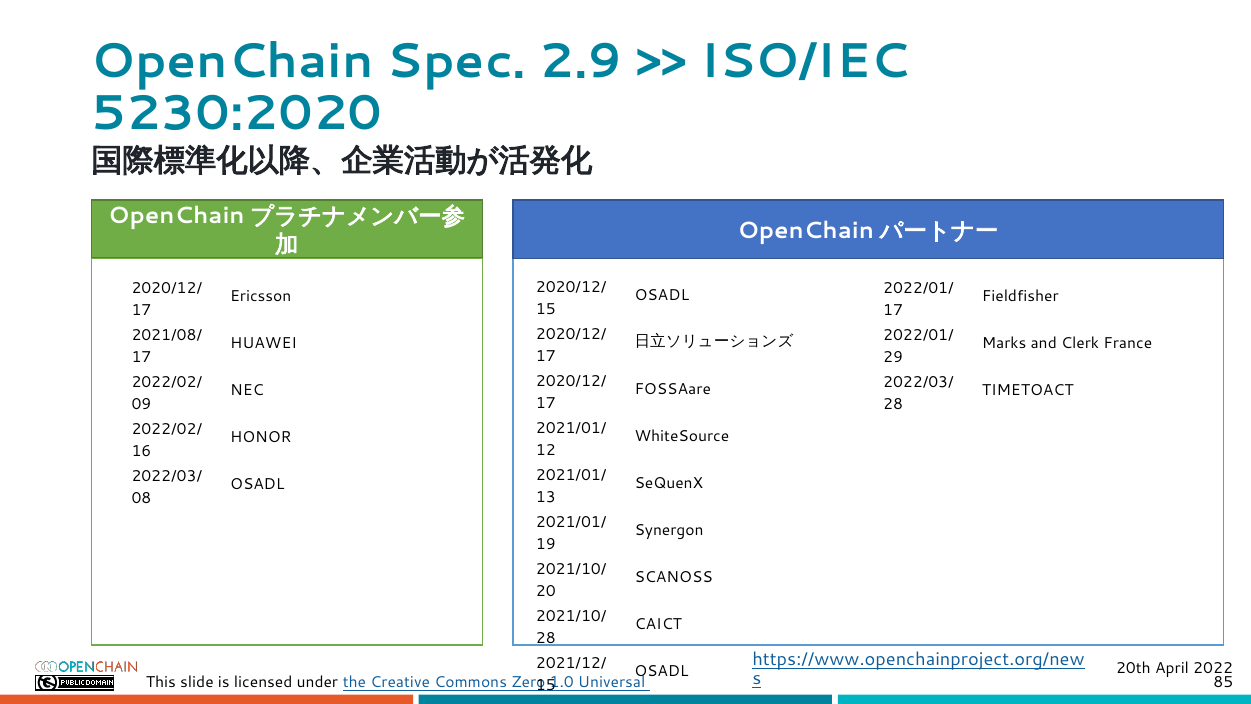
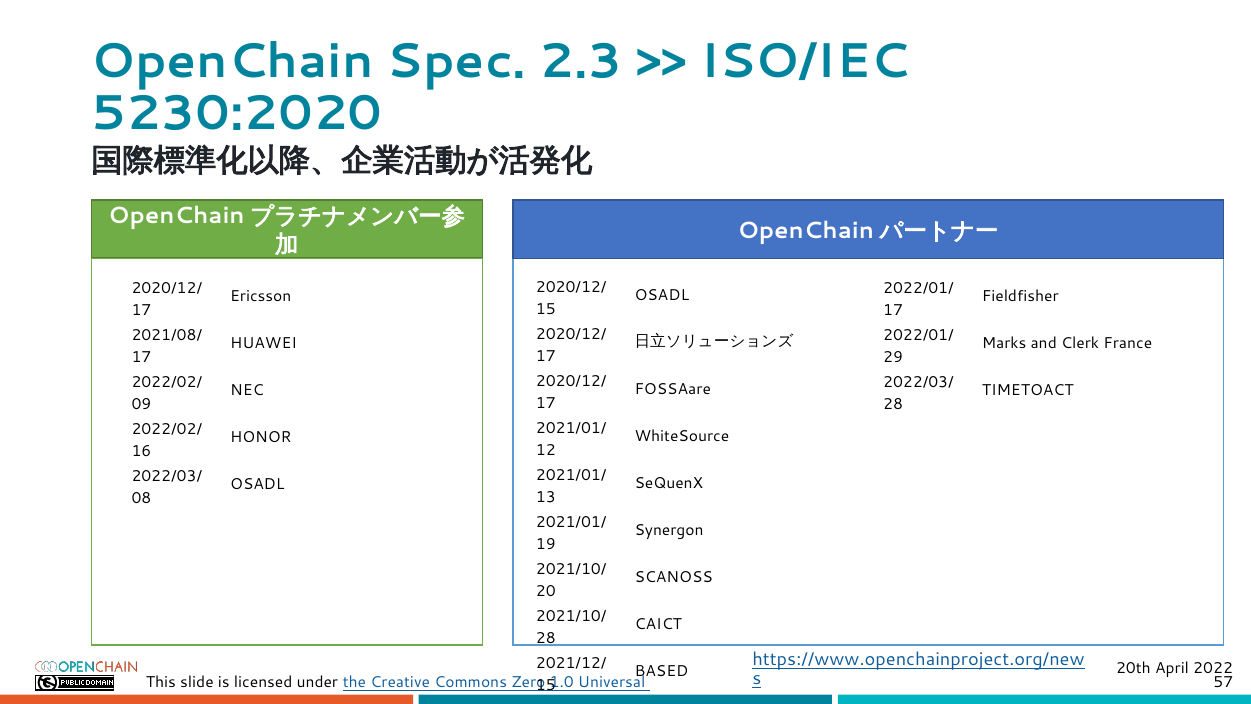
2.9: 2.9 -> 2.3 (581, 61)
OSADL: OSADL -> BASED (661, 671)
85: 85 -> 57 (1223, 682)
